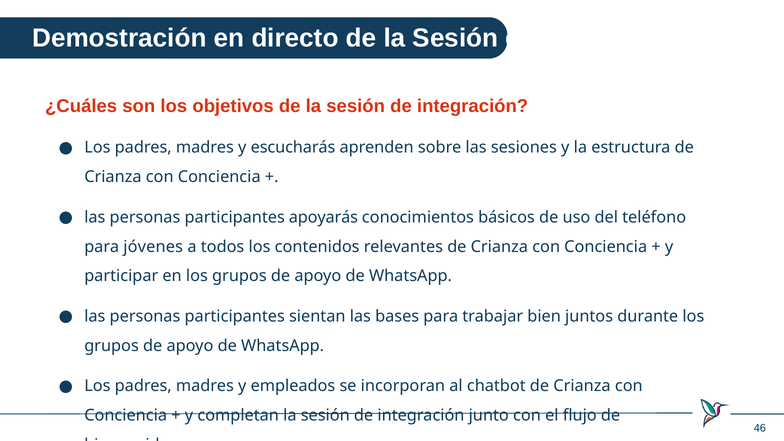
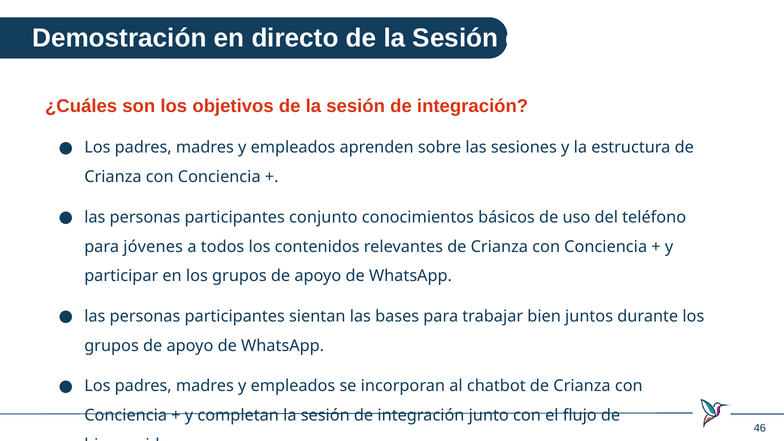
escucharás: escucharás -> empleados (293, 148)
apoyarás: apoyarás -> conjunto (323, 217)
